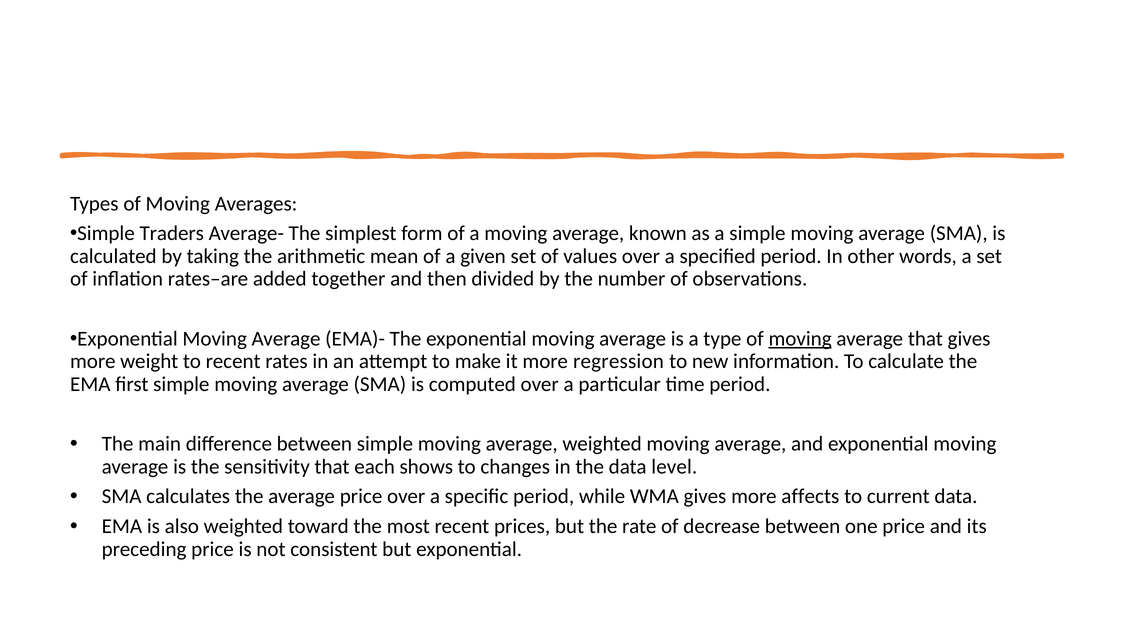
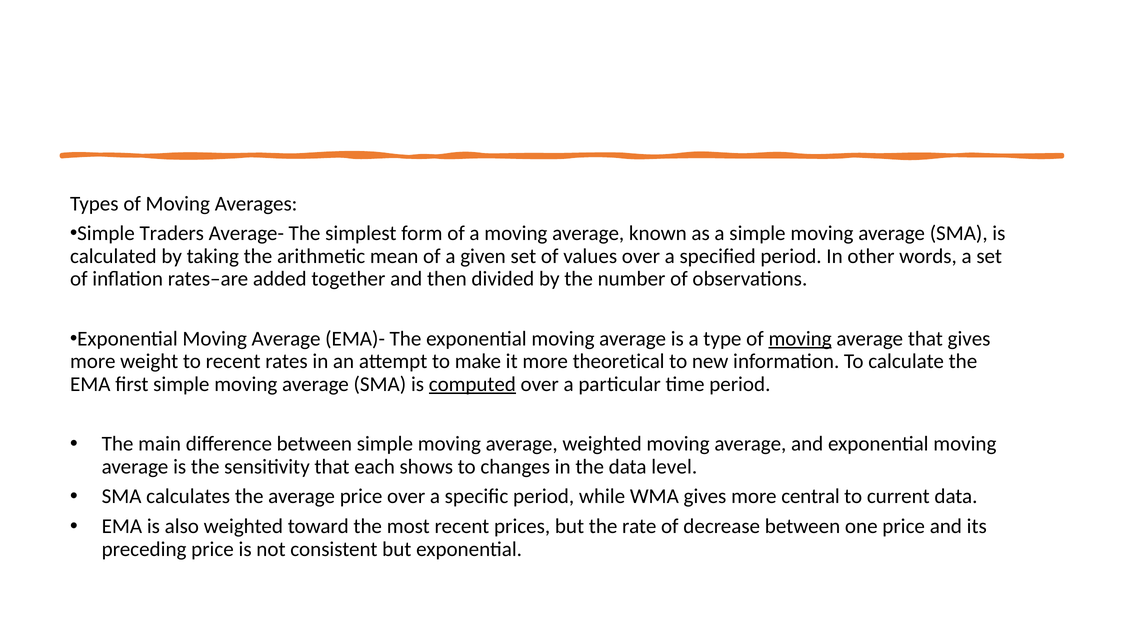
regression: regression -> theoretical (619, 361)
computed underline: none -> present (472, 384)
affects: affects -> central (810, 496)
